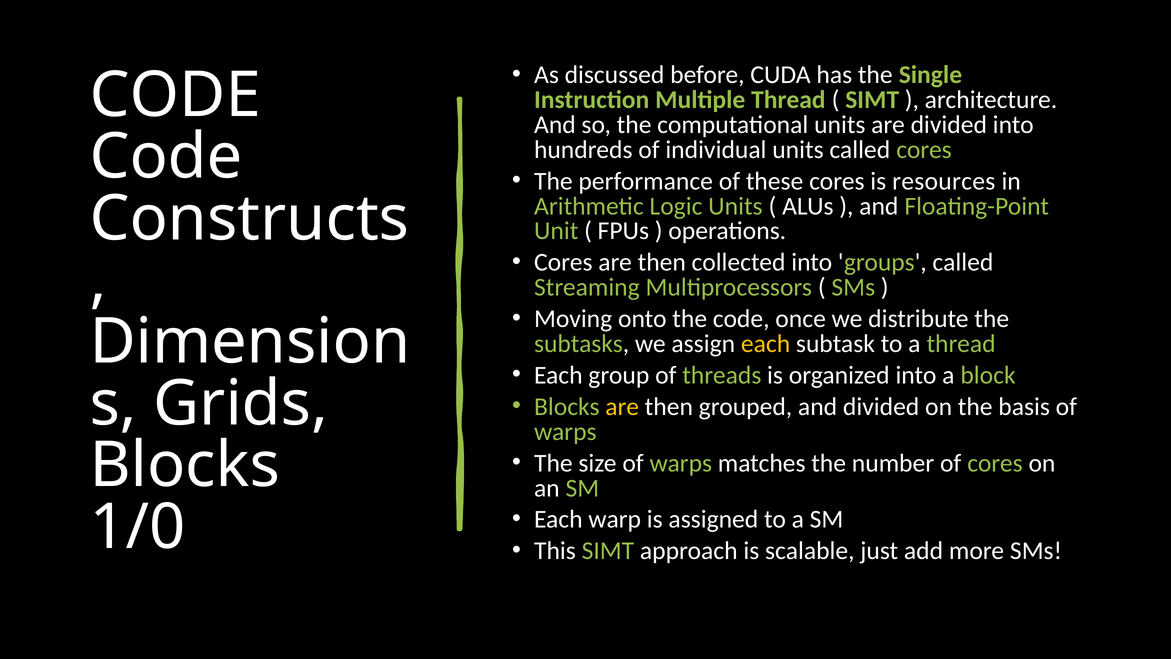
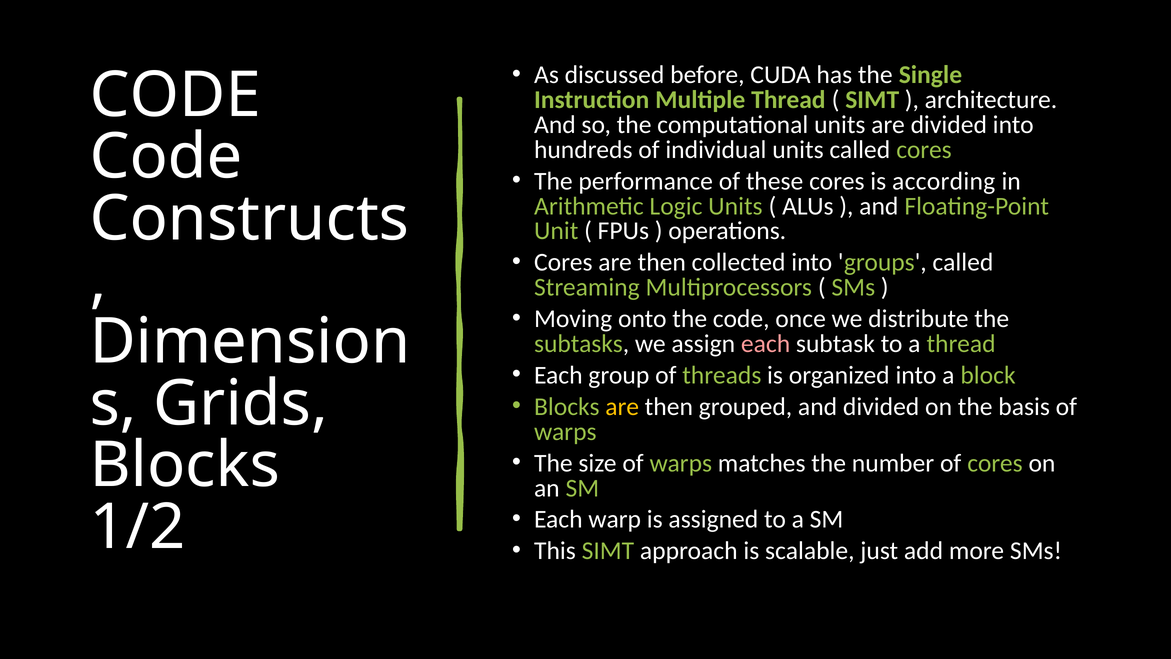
resources: resources -> according (944, 181)
each colour: yellow -> pink (766, 344)
1/0: 1/0 -> 1/2 (138, 527)
